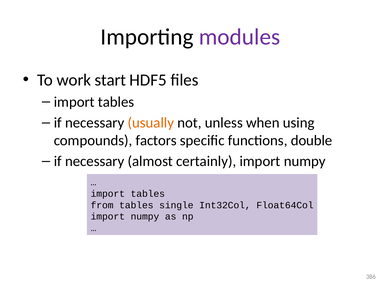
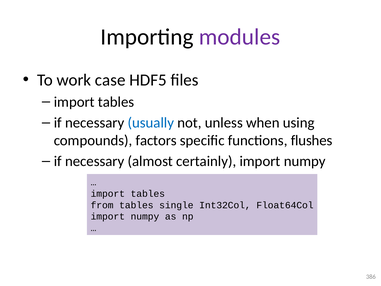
start: start -> case (110, 80)
usually colour: orange -> blue (151, 123)
double: double -> flushes (312, 140)
